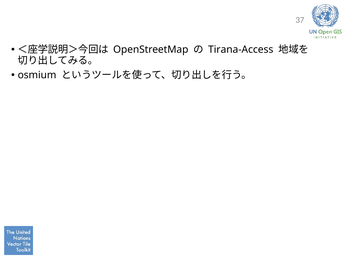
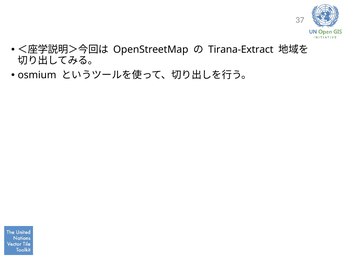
Tirana-Access: Tirana-Access -> Tirana-Extract (241, 50)
